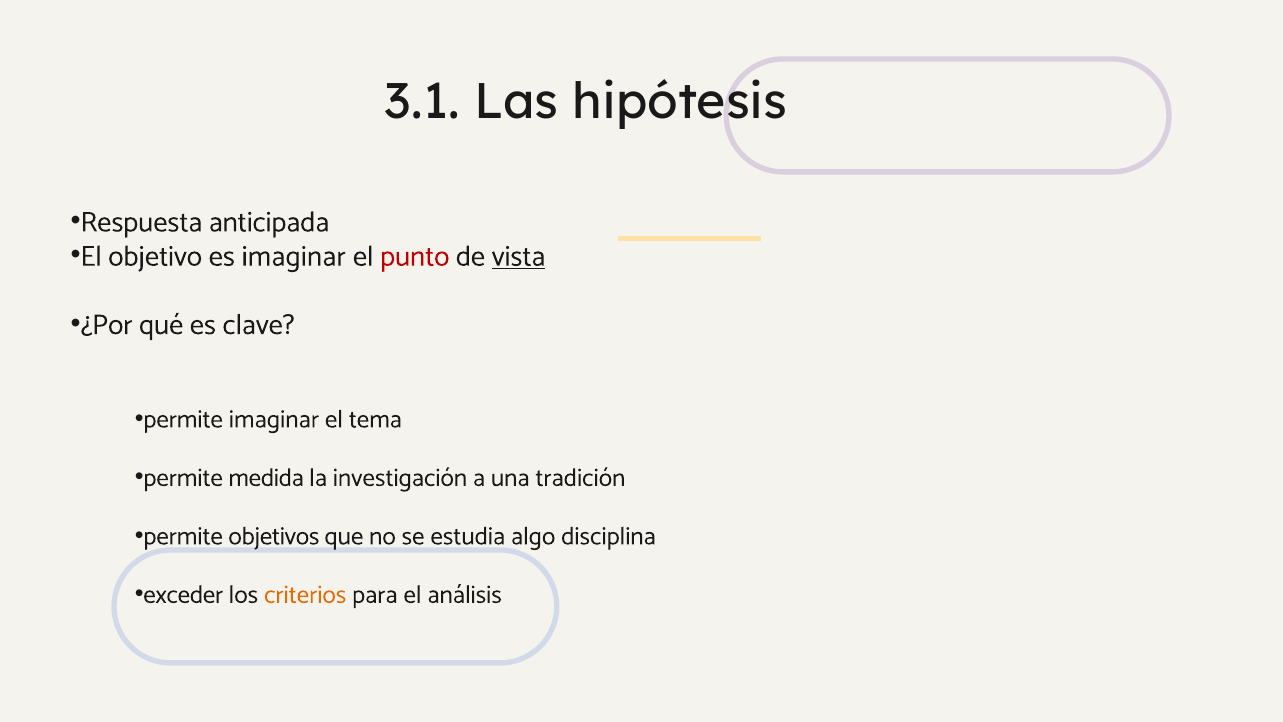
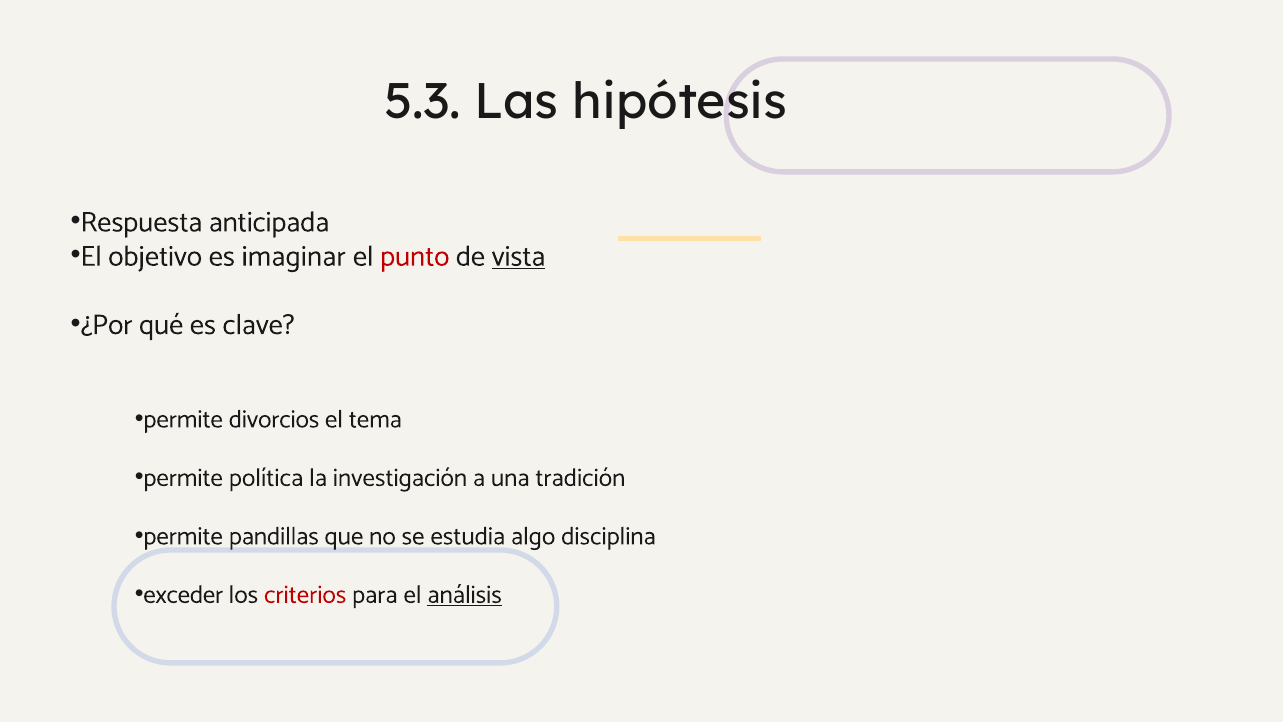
3.1: 3.1 -> 5.3 (423, 102)
permite imaginar: imaginar -> divorcios (274, 419)
medida: medida -> política (266, 477)
objetivos: objetivos -> pandillas (274, 536)
criterios colour: orange -> red (305, 594)
análisis underline: none -> present (465, 594)
